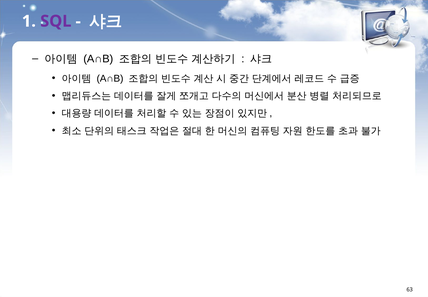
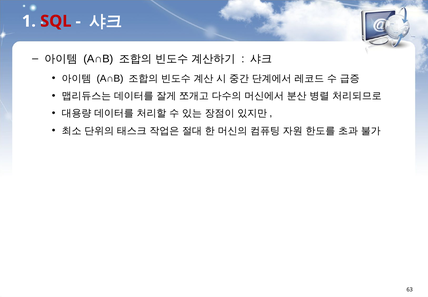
SQL colour: purple -> red (56, 21)
